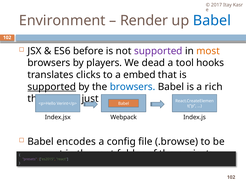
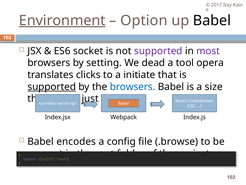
Environment underline: none -> present (62, 20)
Render: Render -> Option (144, 20)
Babel colour: blue -> black (212, 20)
before: before -> socket (88, 51)
most colour: orange -> purple (208, 51)
players: players -> setting (104, 63)
hooks: hooks -> opera (210, 63)
embed: embed -> initiate (139, 75)
rich: rich -> size (214, 87)
